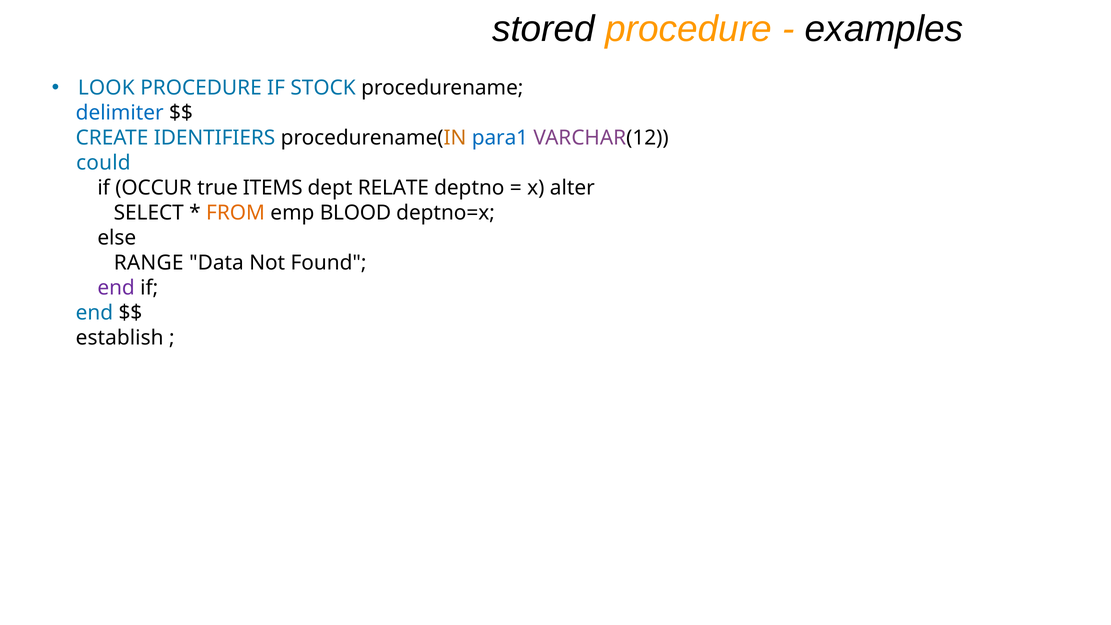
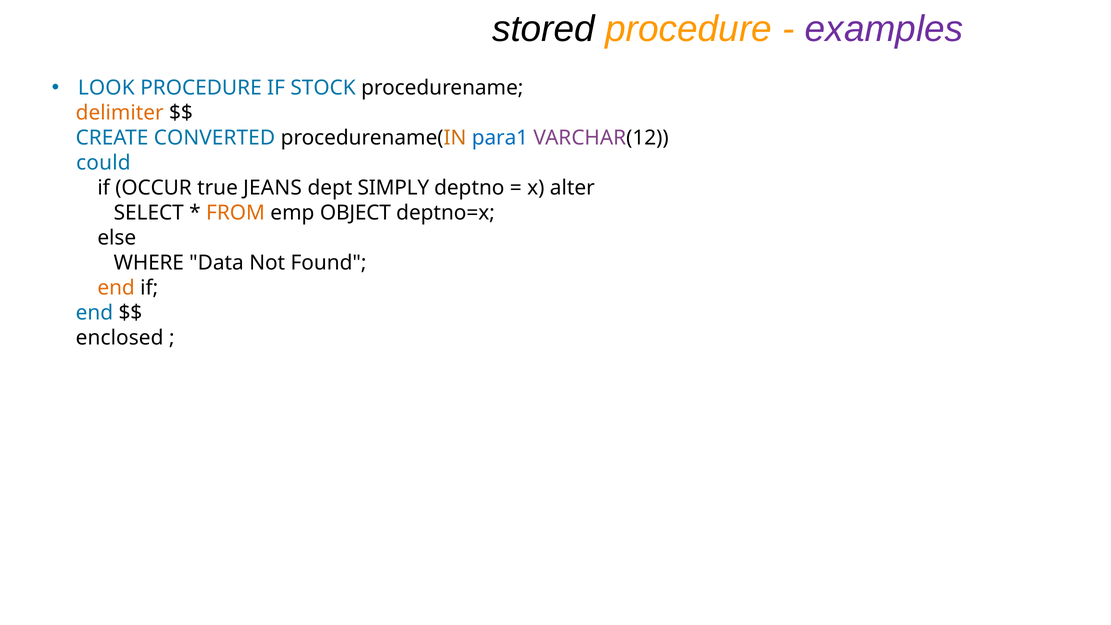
examples colour: black -> purple (884, 29)
delimiter colour: blue -> orange (120, 113)
IDENTIFIERS: IDENTIFIERS -> CONVERTED (214, 138)
ITEMS: ITEMS -> JEANS (273, 188)
RELATE: RELATE -> SIMPLY (393, 188)
BLOOD: BLOOD -> OBJECT (355, 213)
RANGE: RANGE -> WHERE (149, 263)
end colour: purple -> orange (116, 288)
establish: establish -> enclosed (120, 338)
